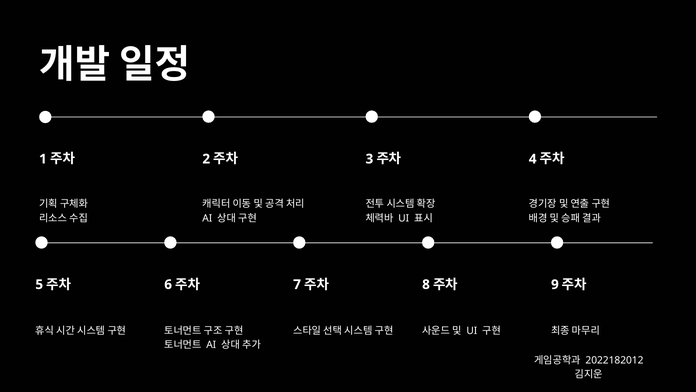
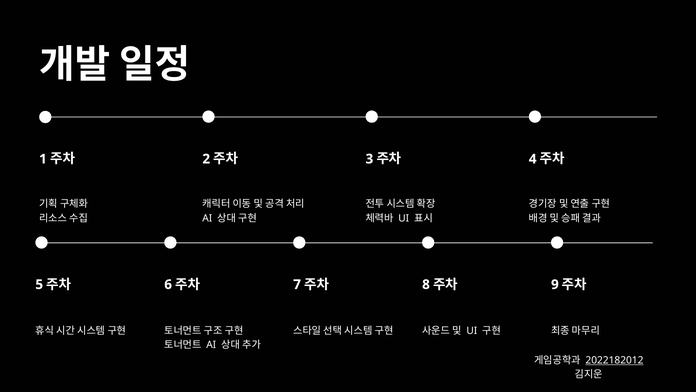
2022182012 underline: none -> present (614, 360)
